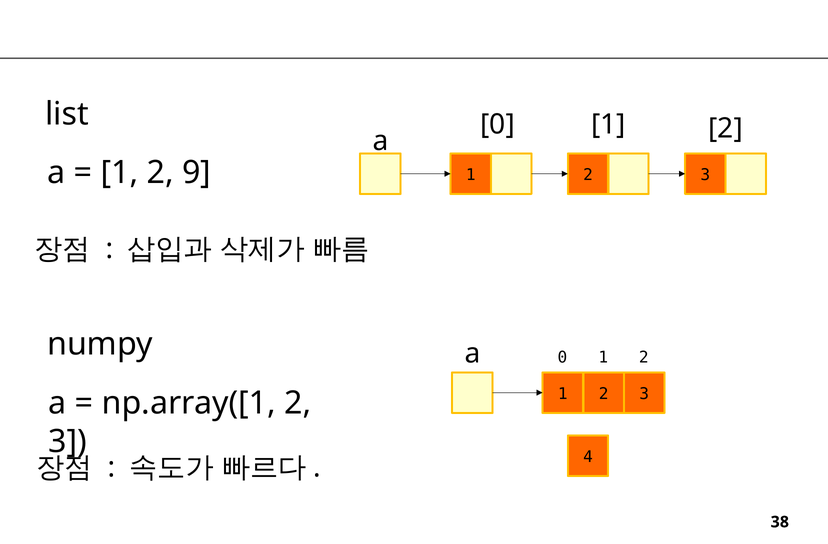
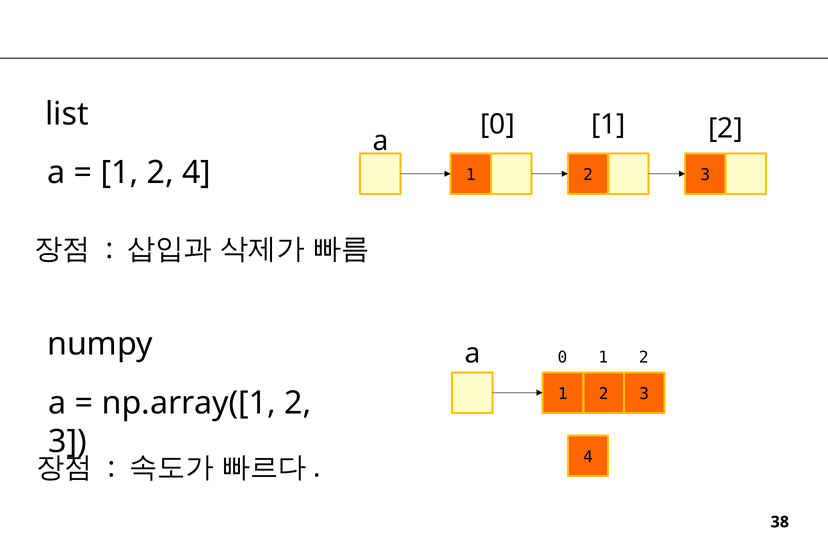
2 9: 9 -> 4 (197, 173)
